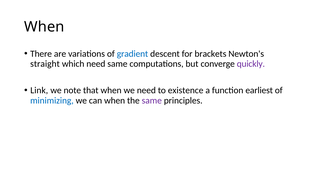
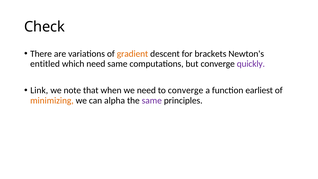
When: When -> Check (44, 27)
gradient colour: blue -> orange (132, 54)
straight: straight -> entitled (45, 64)
to existence: existence -> converge (186, 90)
minimizing colour: blue -> orange (52, 100)
can when: when -> alpha (115, 100)
